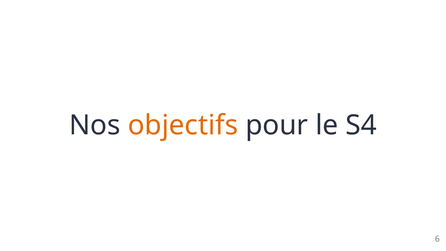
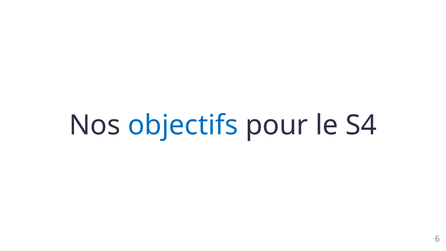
objectifs colour: orange -> blue (183, 125)
